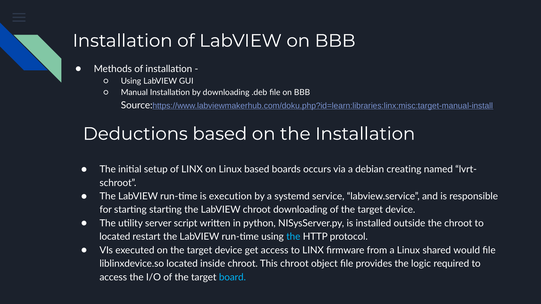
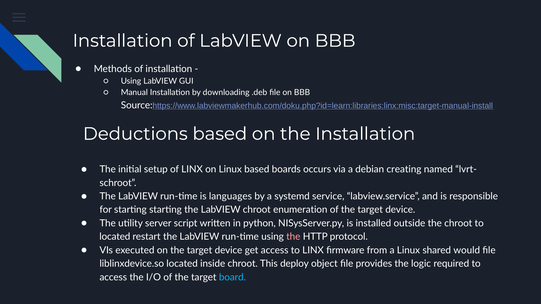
execution: execution -> languages (230, 197)
chroot downloading: downloading -> enumeration (300, 210)
the colour: light blue -> pink (293, 237)
This chroot: chroot -> deploy (294, 264)
